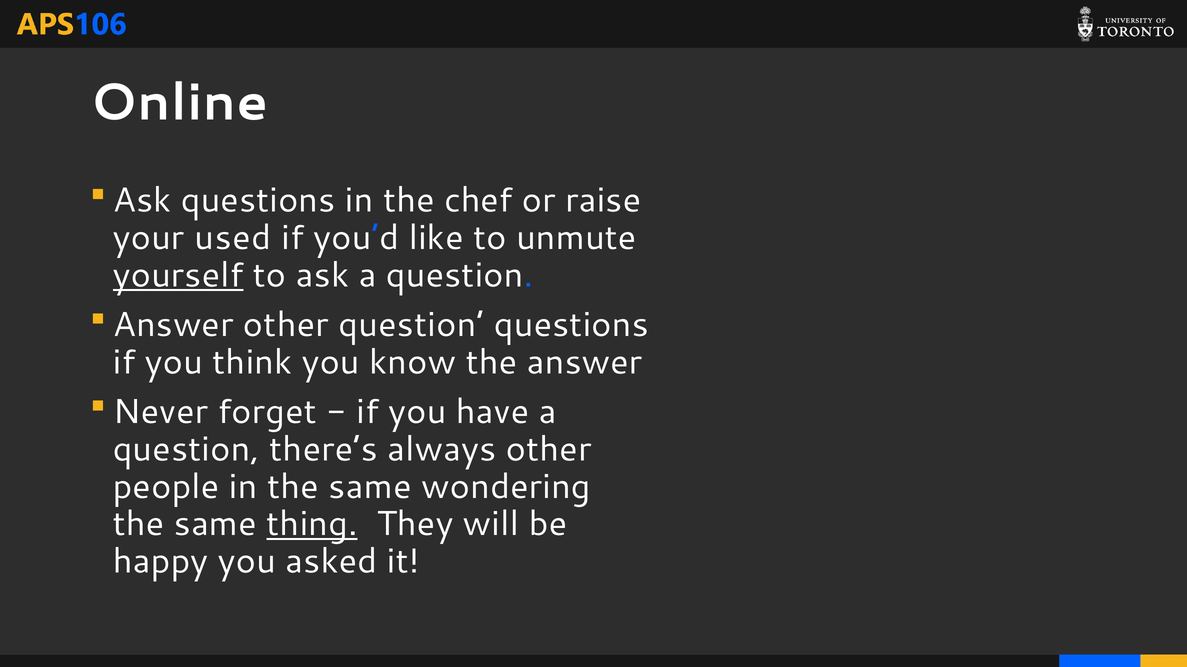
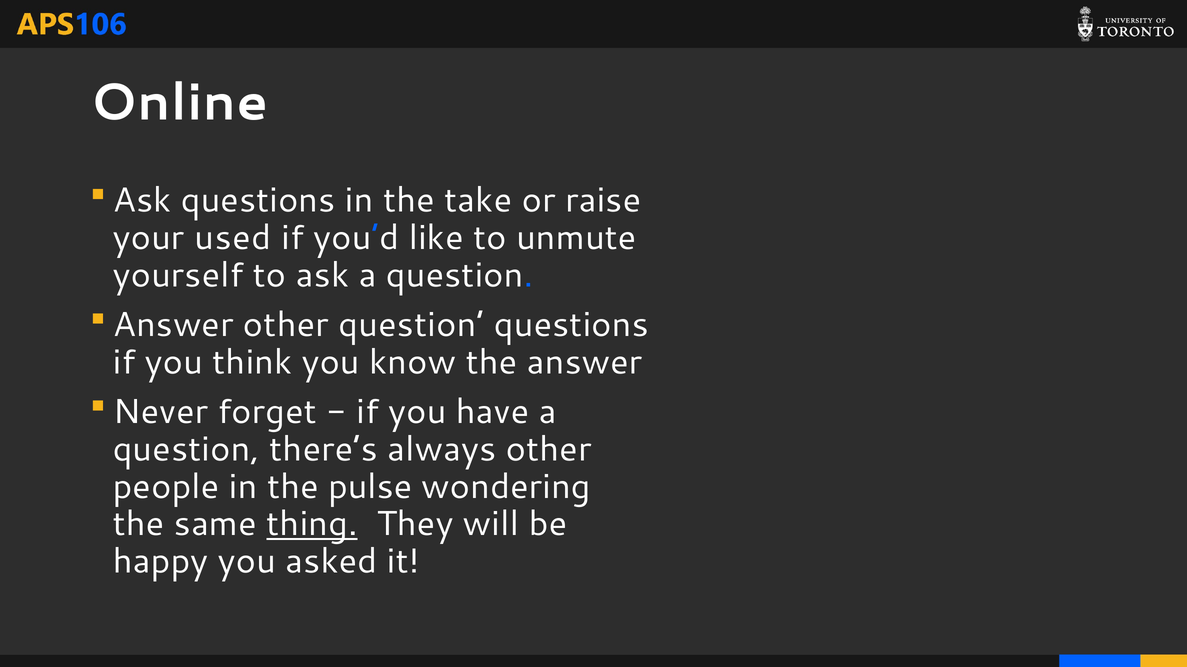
chef: chef -> take (478, 201)
yourself underline: present -> none (178, 275)
in the same: same -> pulse (370, 487)
